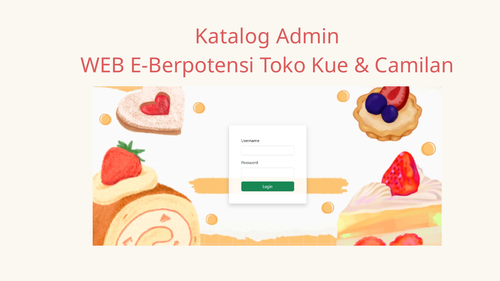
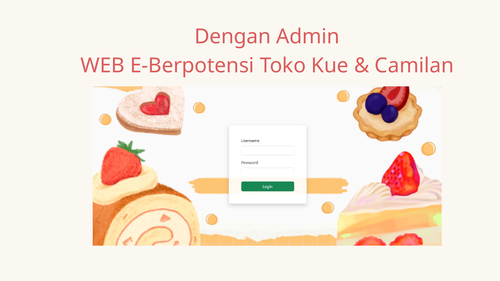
Katalog: Katalog -> Dengan (233, 37)
